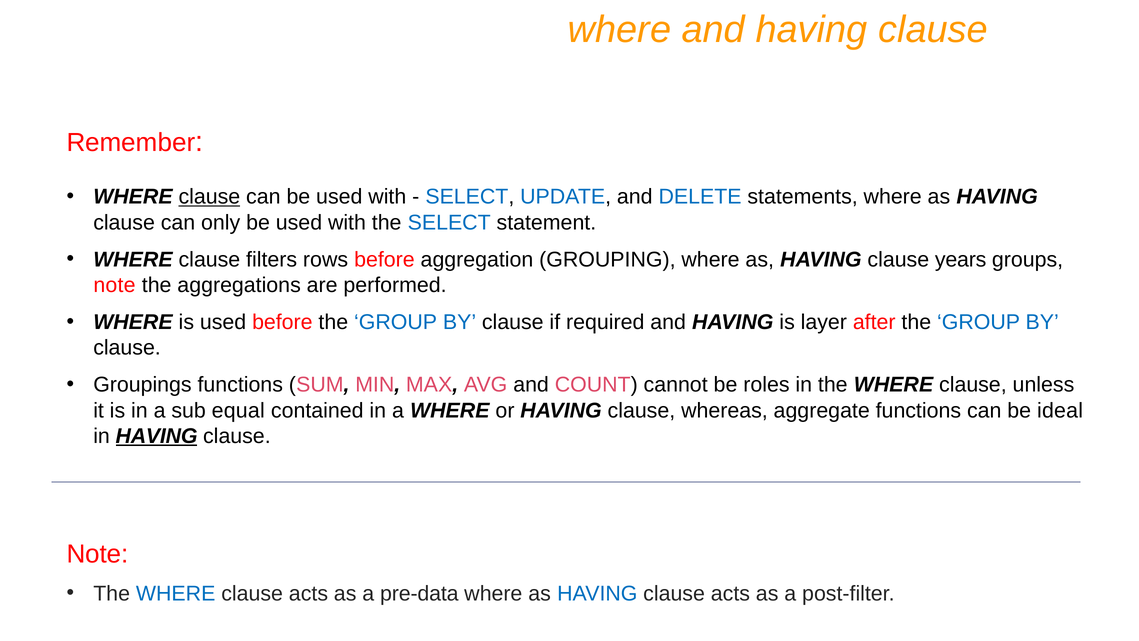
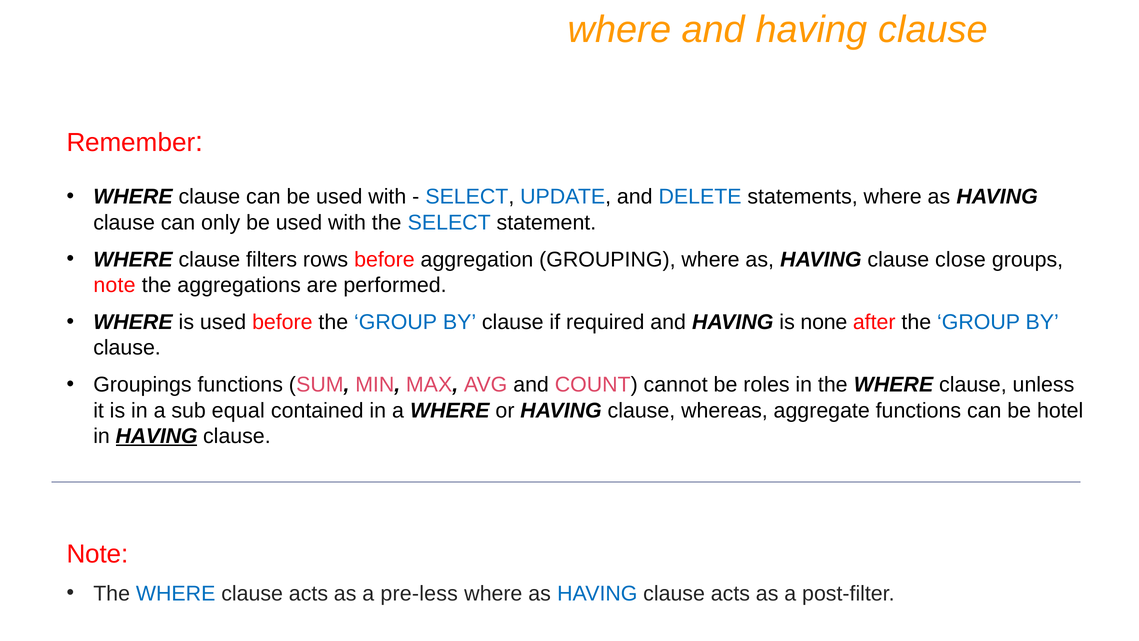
clause underline: present -> none (209, 197)
years: years -> close (960, 259)
layer: layer -> none (824, 322)
ideal: ideal -> hotel (1060, 410)
pre-data: pre-data -> pre-less (419, 593)
